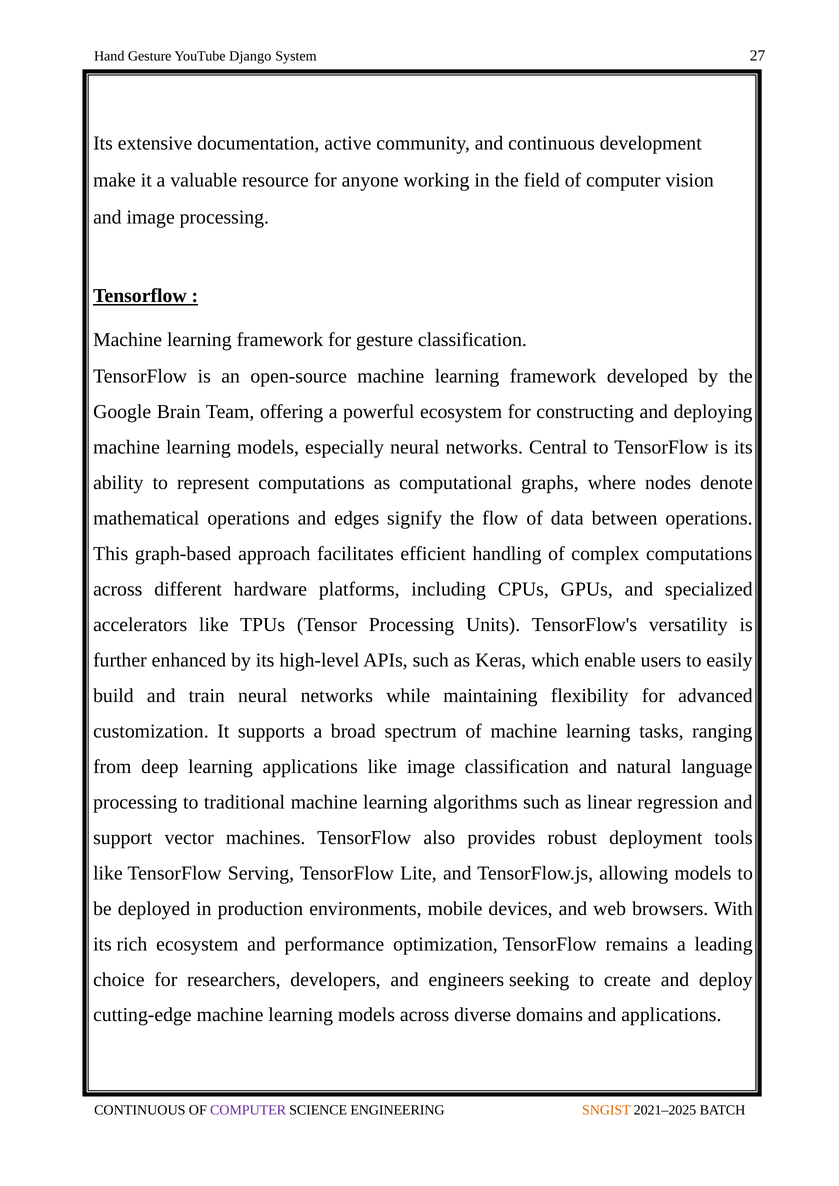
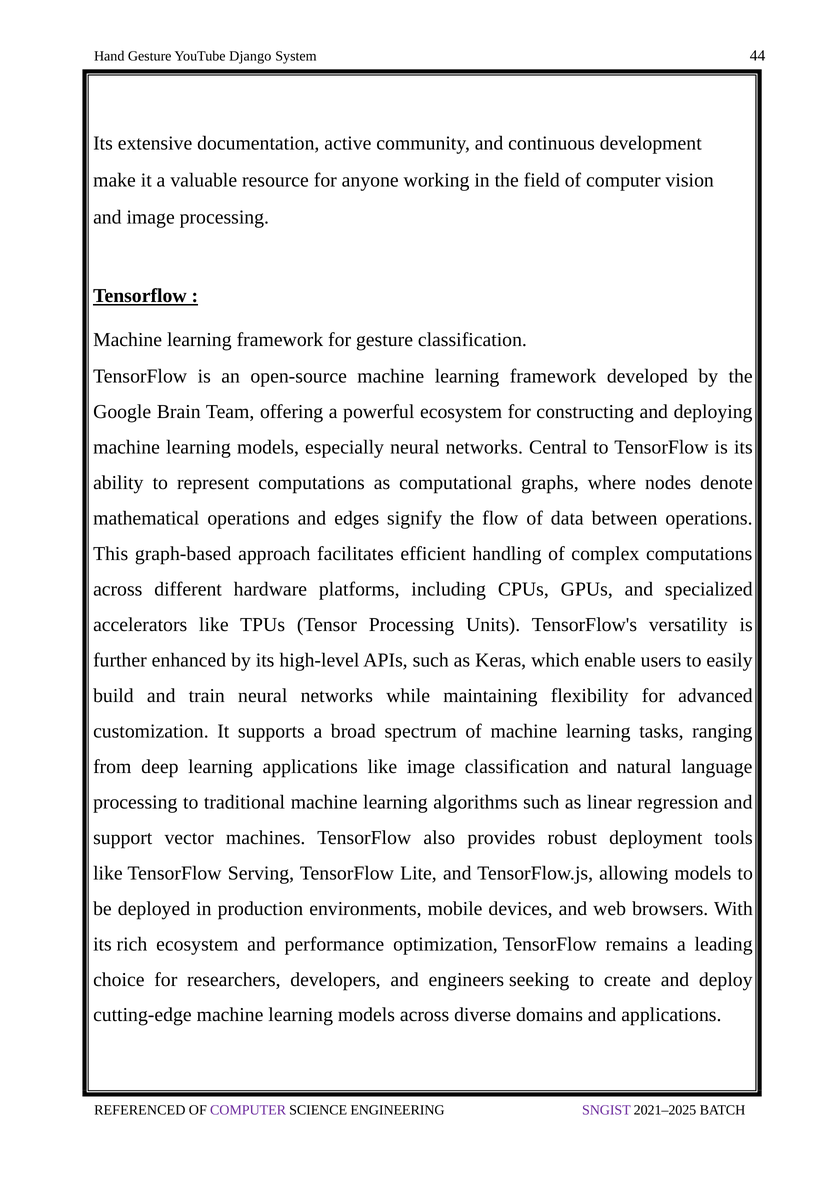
27: 27 -> 44 (758, 56)
CONTINUOUS: CONTINUOUS -> REFERENCED (140, 1110)
SNGIST colour: orange -> purple (606, 1110)
